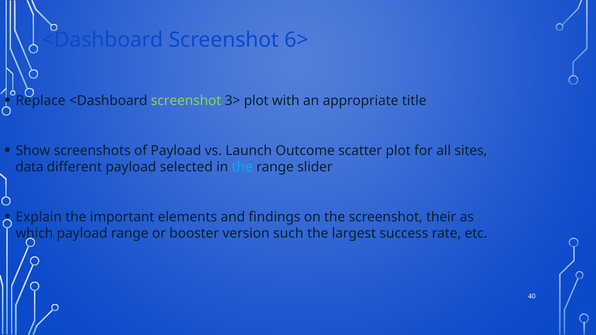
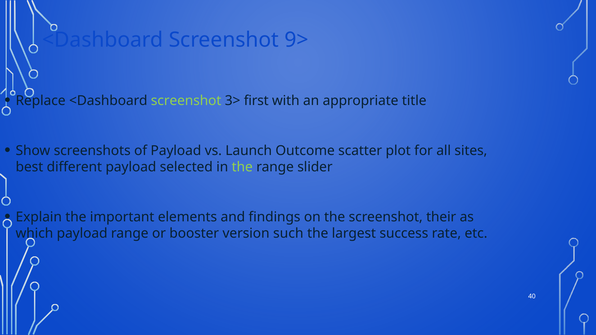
6>: 6> -> 9> (296, 40)
3> plot: plot -> first (256, 101)
data: data -> best (29, 167)
the colour: light blue -> light green (242, 167)
